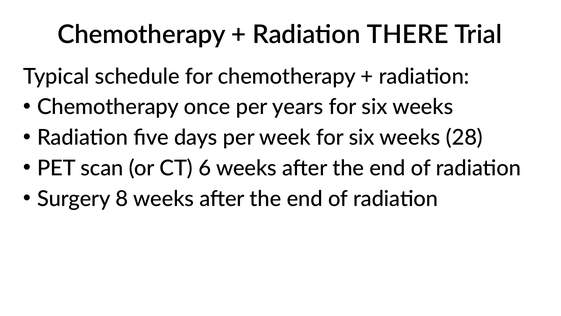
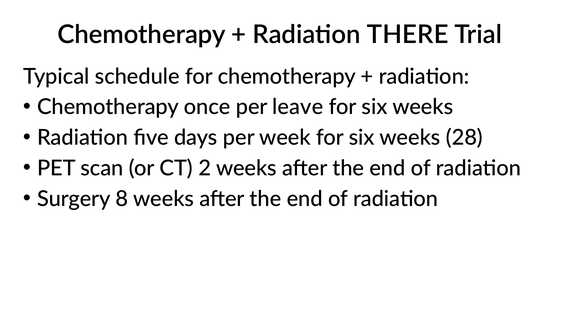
years: years -> leave (298, 107)
6: 6 -> 2 (205, 168)
